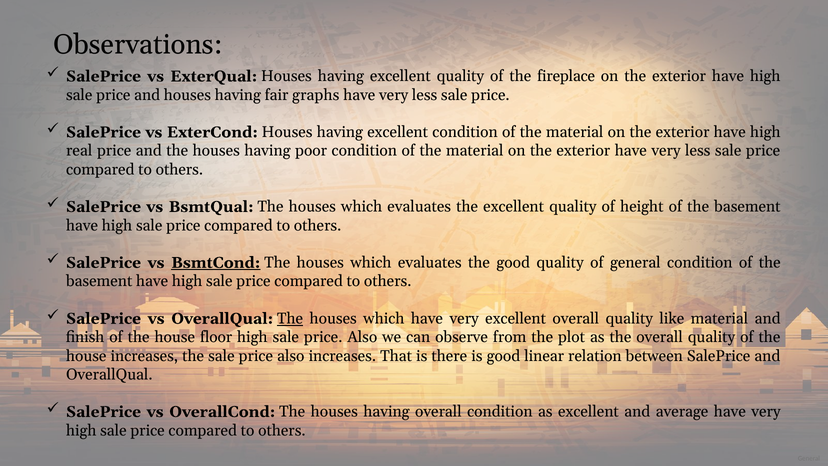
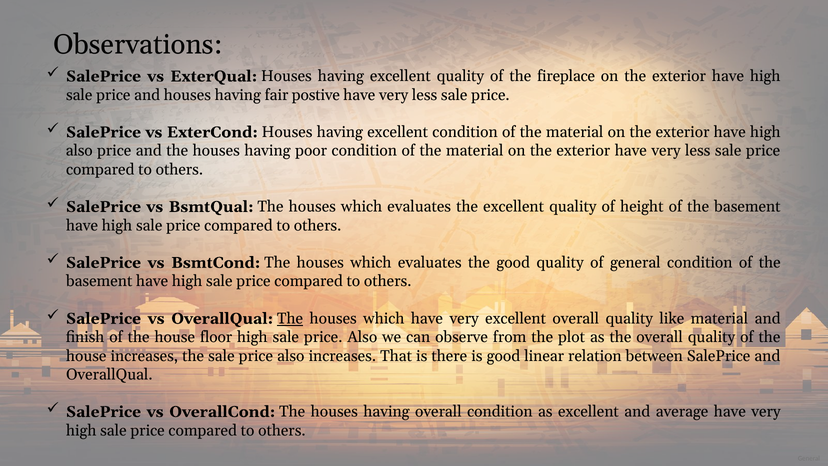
graphs: graphs -> postive (316, 95)
real: real -> also (79, 151)
BsmtCond underline: present -> none (216, 263)
